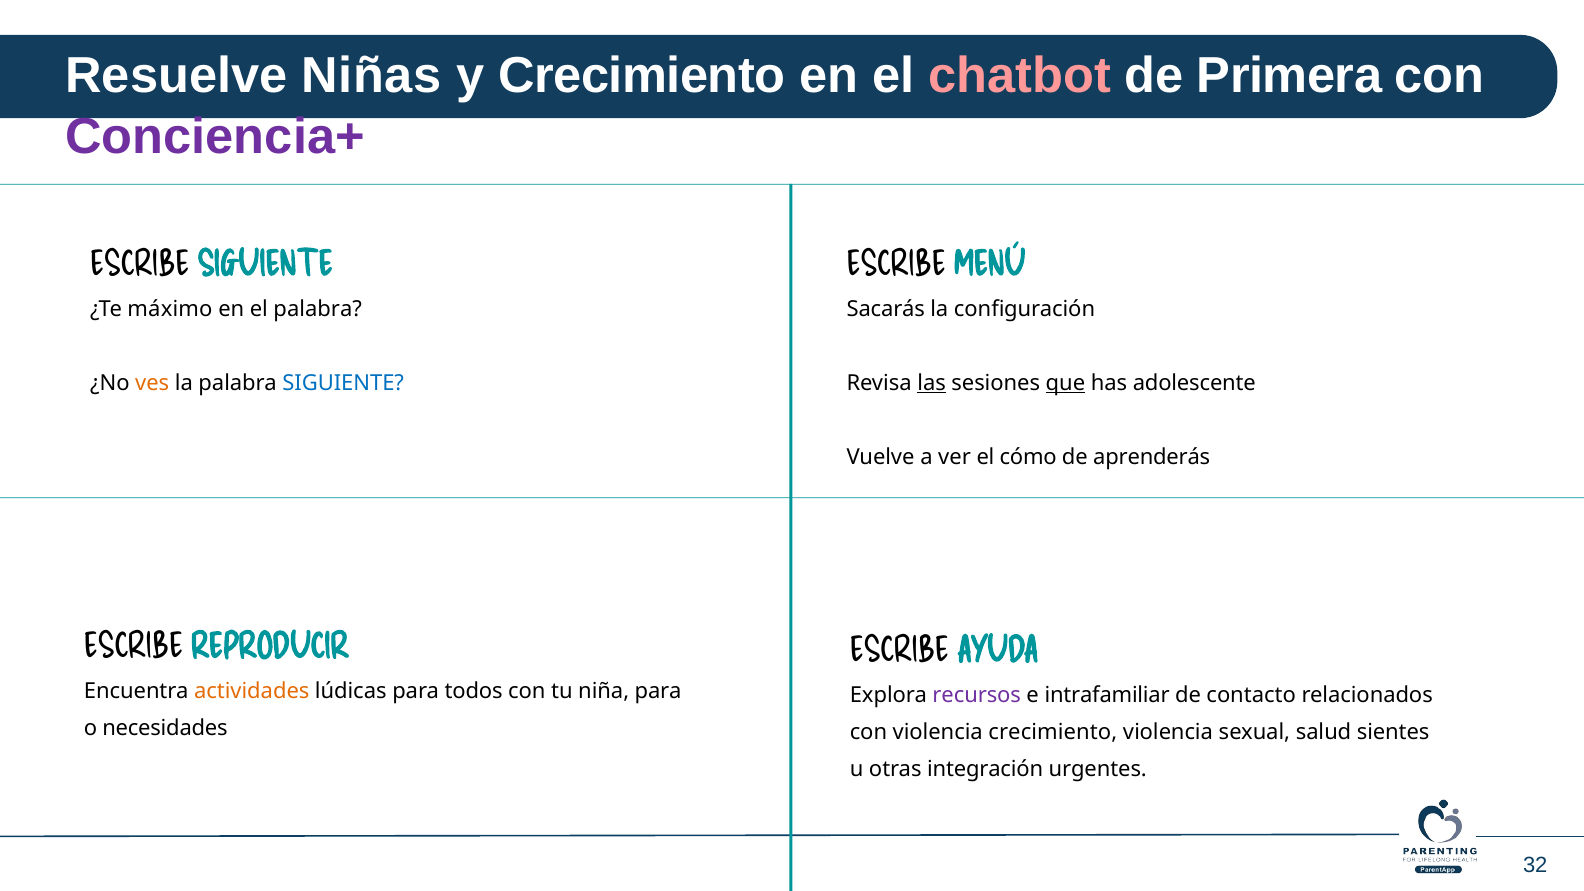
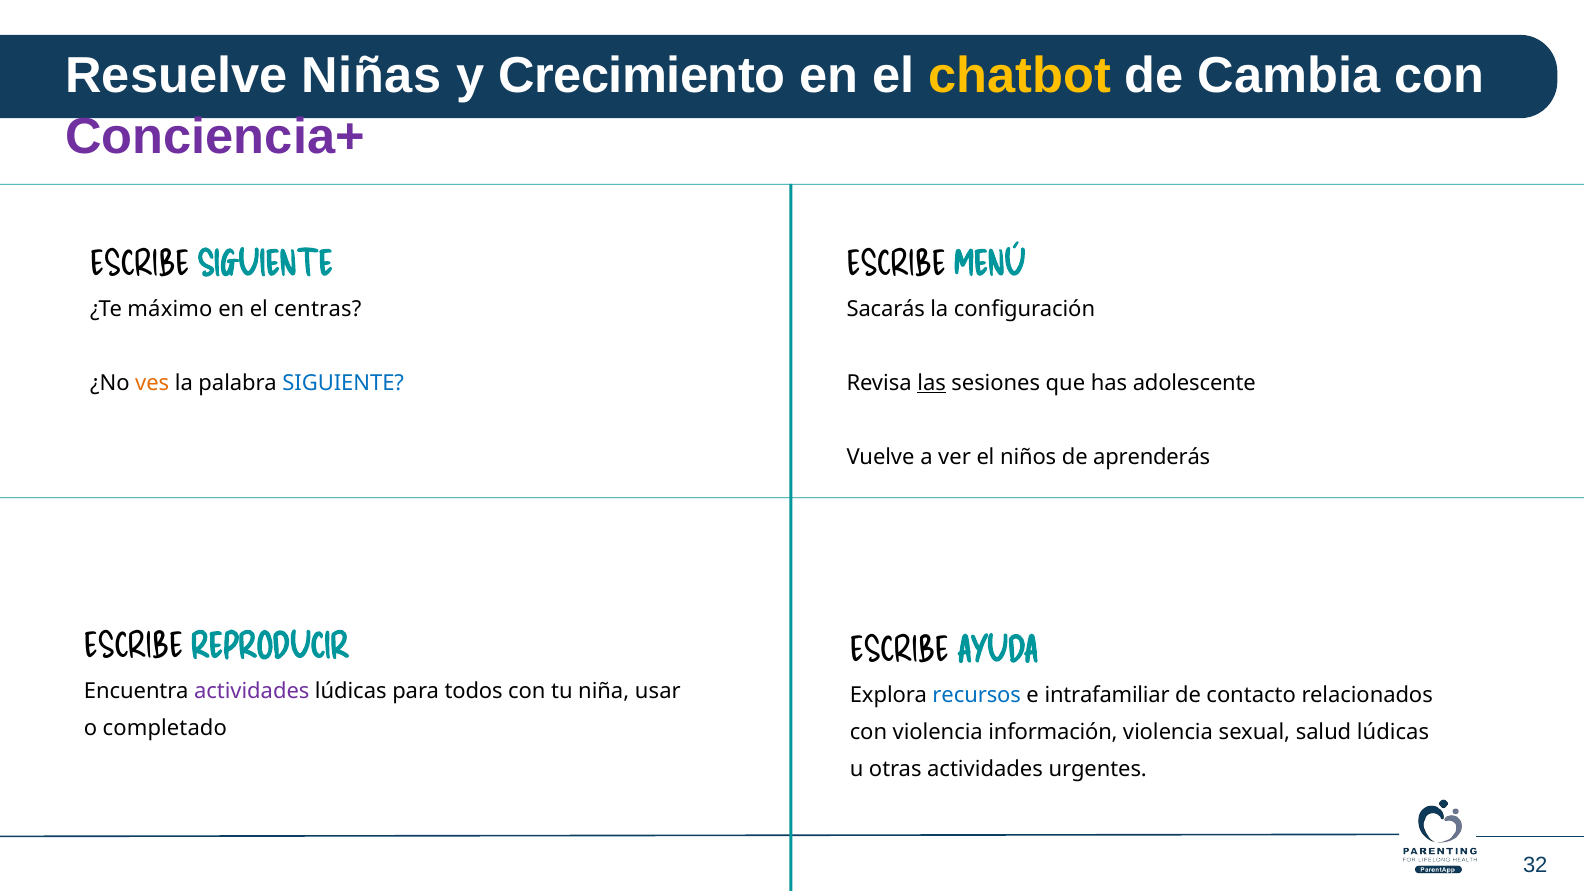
chatbot colour: pink -> yellow (1020, 76)
Primera: Primera -> Cambia (1289, 76)
el palabra: palabra -> centras (318, 309)
que underline: present -> none (1065, 383)
cómo: cómo -> niños (1028, 457)
actividades colour: orange -> purple (252, 692)
niña para: para -> usar (658, 692)
recursos colour: purple -> blue (977, 695)
necesidades: necesidades -> completado (165, 729)
violencia crecimiento: crecimiento -> información (1053, 732)
salud sientes: sientes -> lúdicas (1393, 732)
otras integración: integración -> actividades (985, 769)
